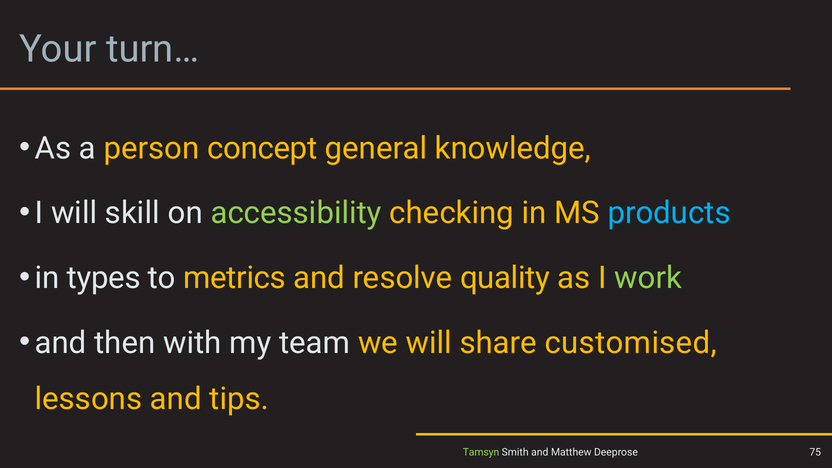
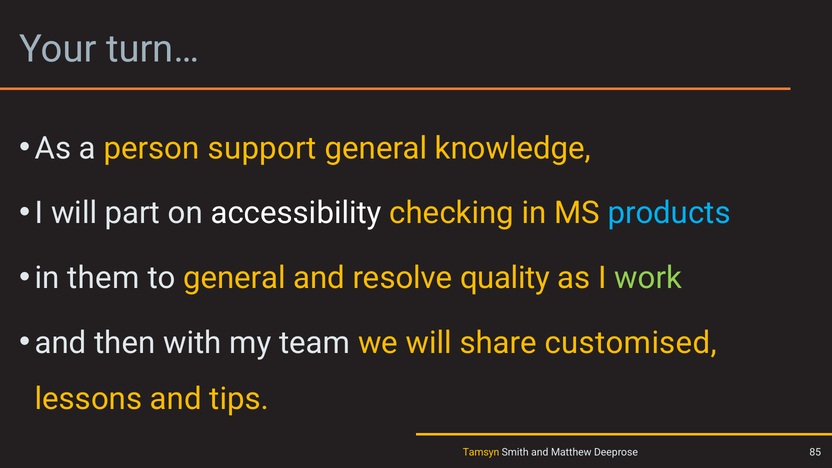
concept: concept -> support (262, 148)
skill: skill -> part (132, 213)
accessibility colour: light green -> white (296, 213)
types: types -> them (104, 278)
to metrics: metrics -> general (234, 278)
Tamsyn colour: light green -> yellow (481, 453)
75: 75 -> 85 (815, 453)
